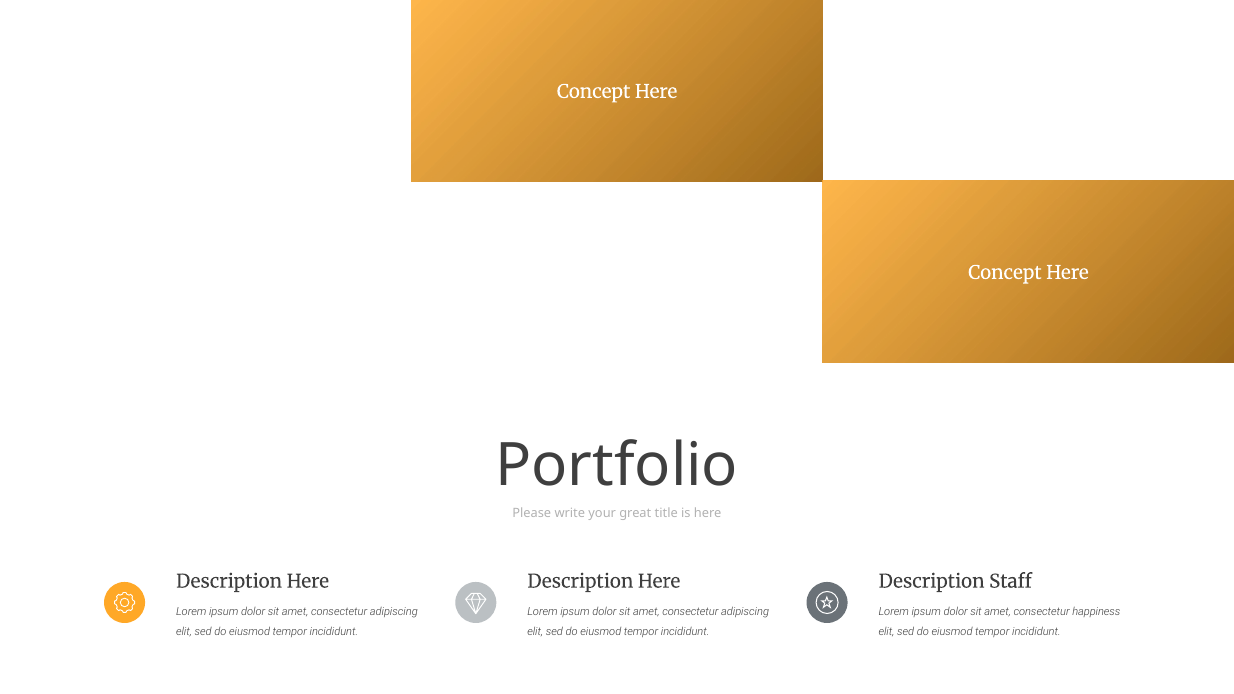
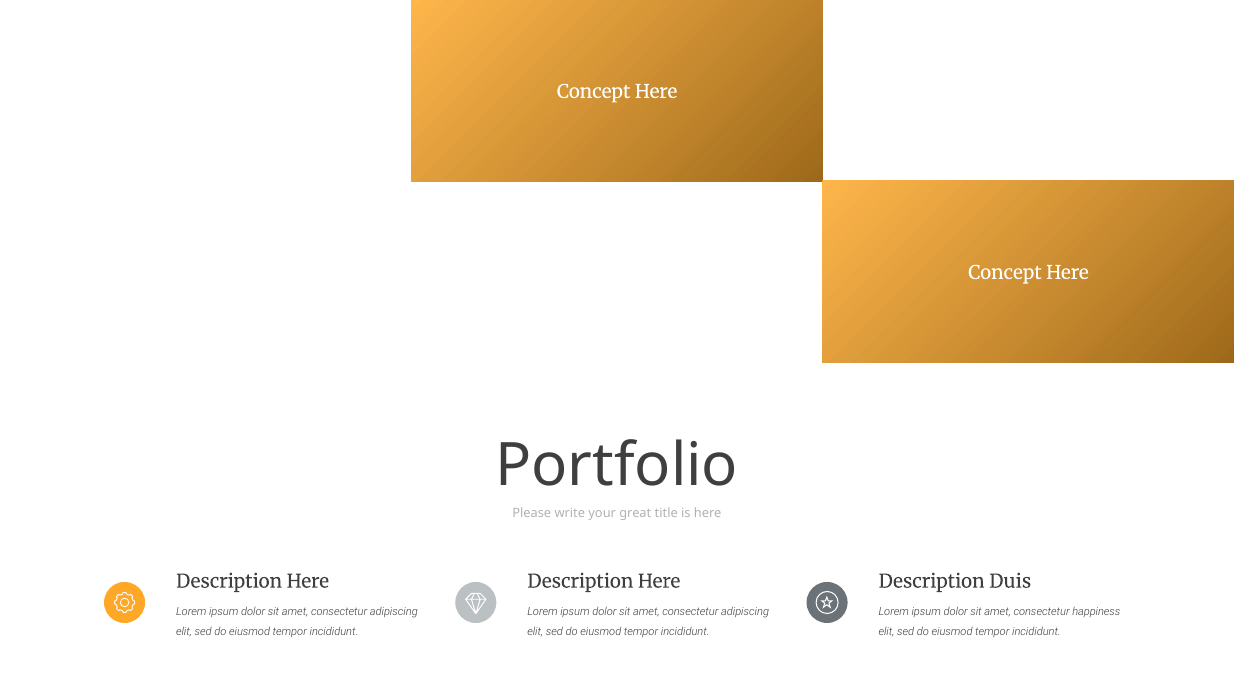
Staff: Staff -> Duis (1010, 582)
